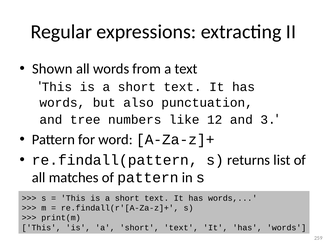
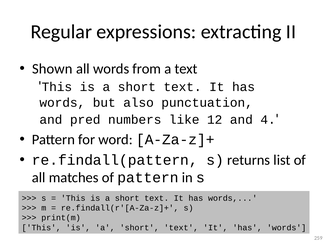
tree: tree -> pred (85, 119)
3: 3 -> 4 (268, 119)
